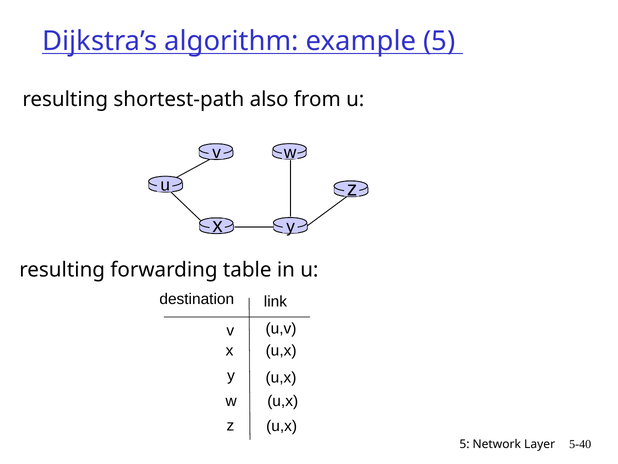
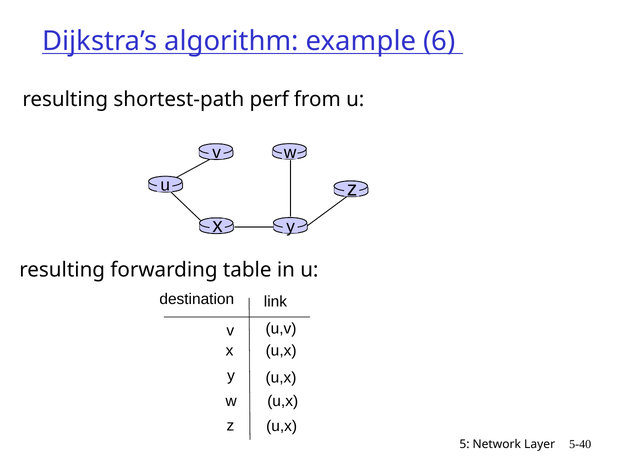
example 5: 5 -> 6 (439, 41)
also: also -> perf (269, 99)
